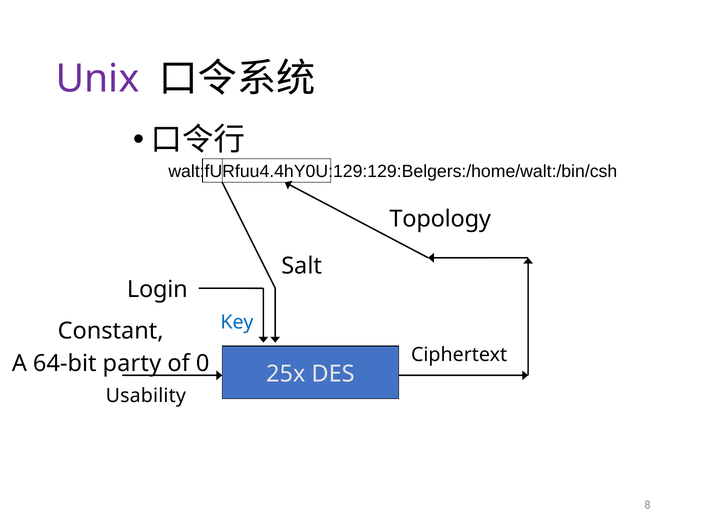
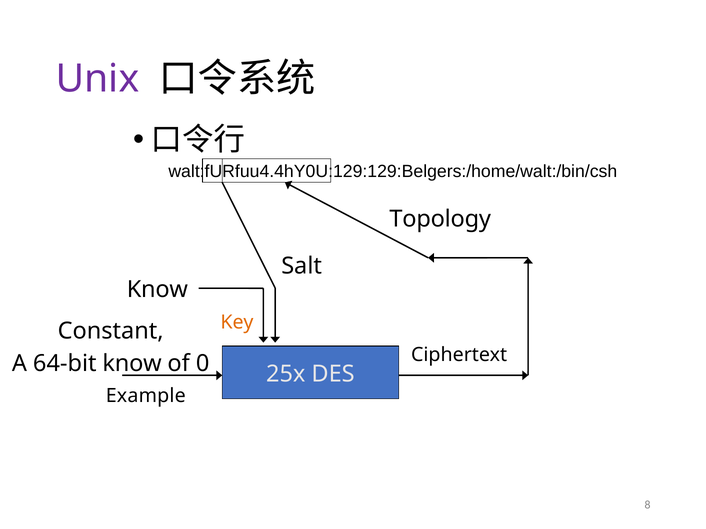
Login: Login -> Know (157, 290)
Key colour: blue -> orange (237, 323)
64-bit party: party -> know (132, 364)
Usability: Usability -> Example (146, 396)
